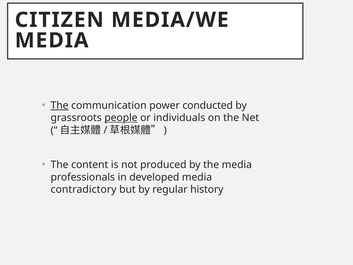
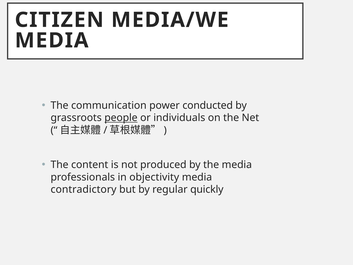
The underline: present -> none (60, 105)
developed: developed -> objectivity (154, 177)
history: history -> quickly (207, 189)
